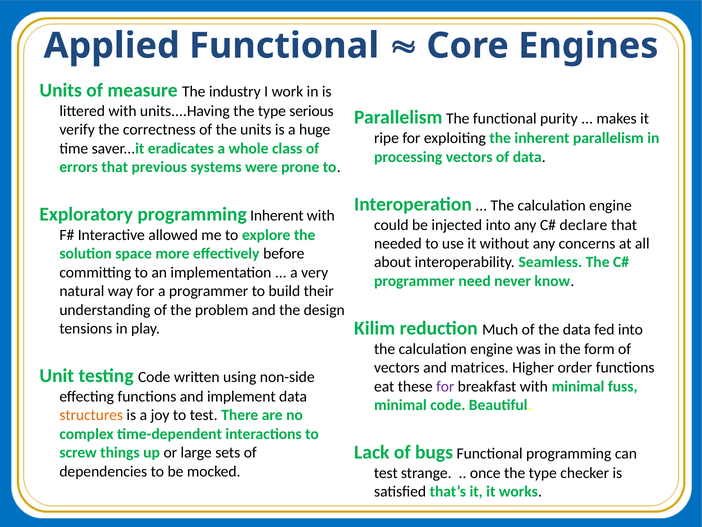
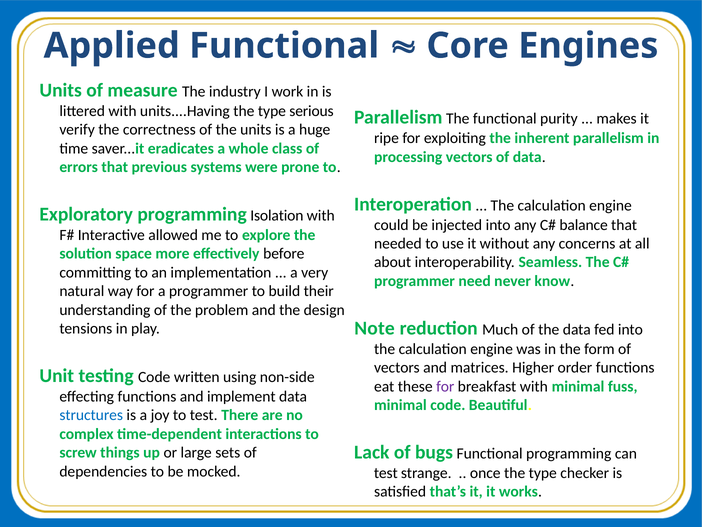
programming Inherent: Inherent -> Isolation (277, 215)
declare: declare -> balance (584, 225)
Kilim: Kilim -> Note (375, 328)
structures colour: orange -> blue (91, 415)
